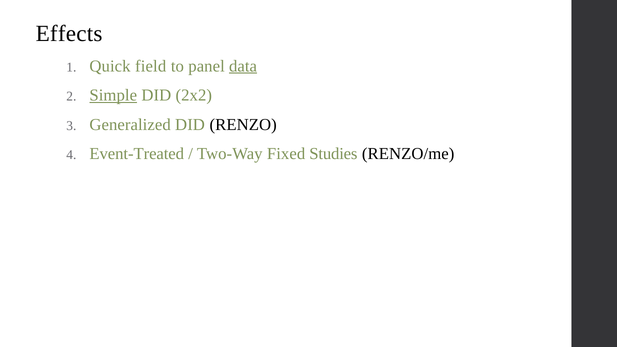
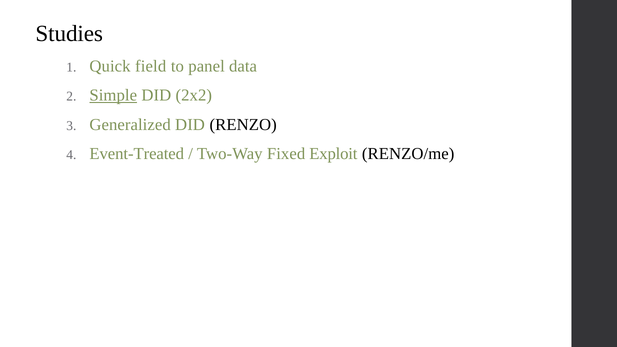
Effects: Effects -> Studies (69, 34)
data underline: present -> none (243, 66)
Studies: Studies -> Exploit (333, 154)
